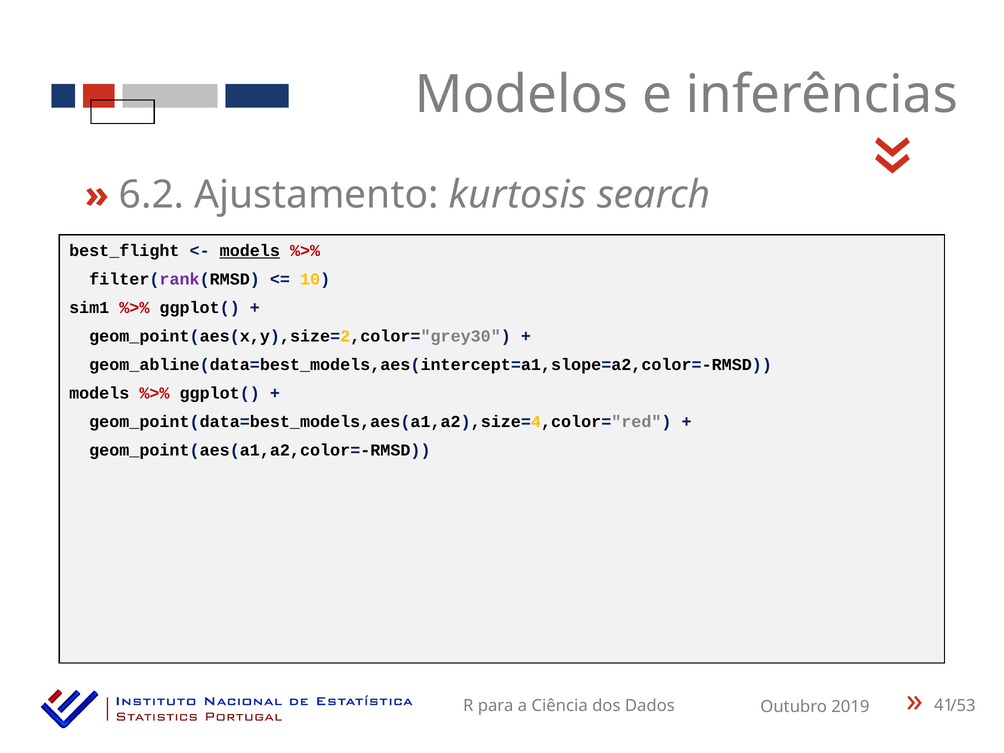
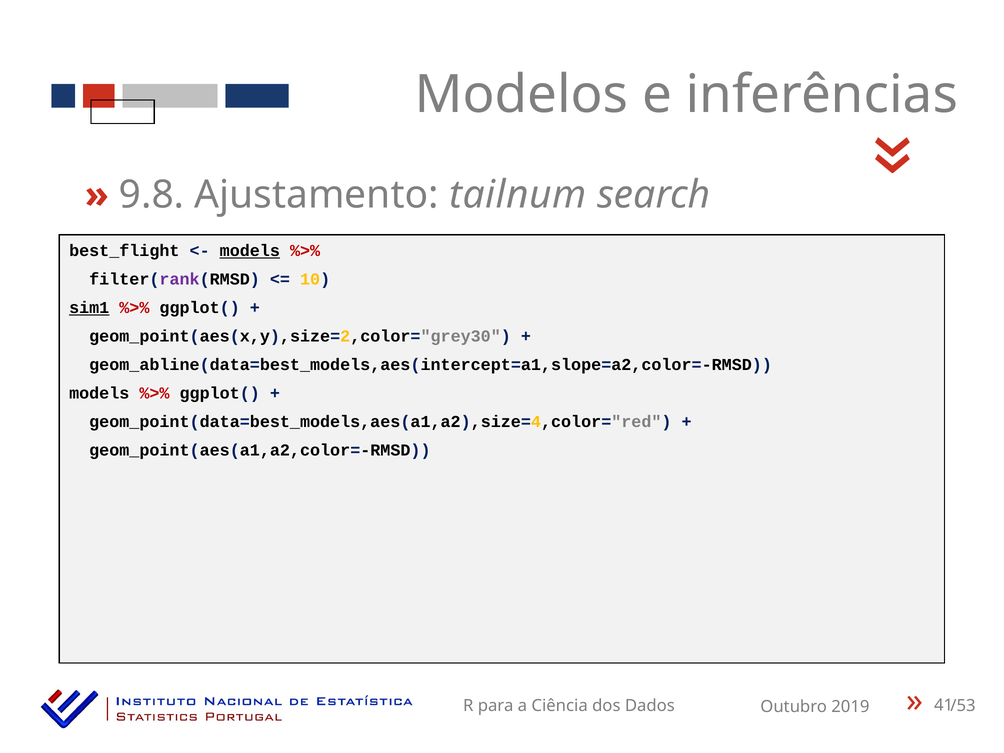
6.2: 6.2 -> 9.8 (152, 195)
kurtosis: kurtosis -> tailnum (518, 195)
sim1 underline: none -> present (89, 308)
